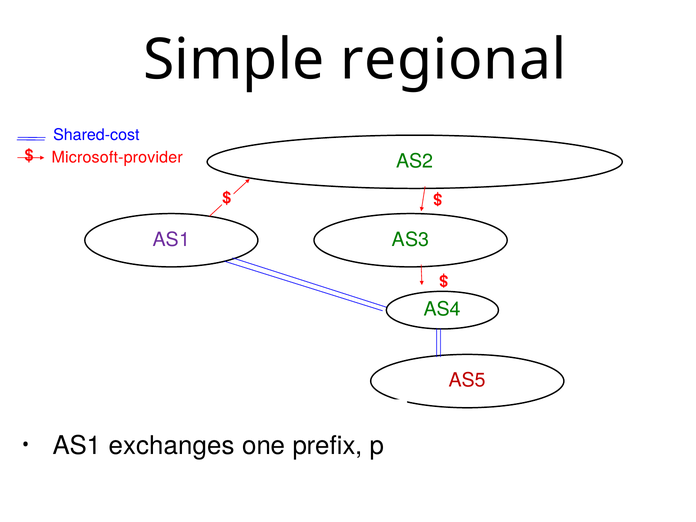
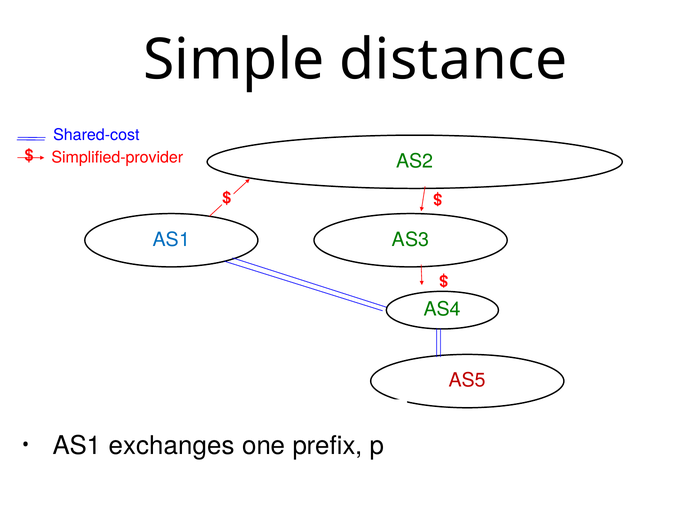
regional: regional -> distance (453, 60)
Microsoft-provider: Microsoft-provider -> Simplified-provider (117, 157)
AS1 colour: purple -> blue (171, 240)
